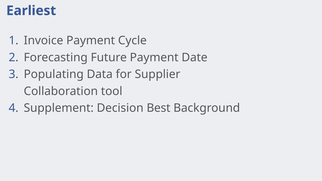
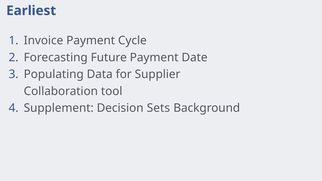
Best: Best -> Sets (158, 108)
